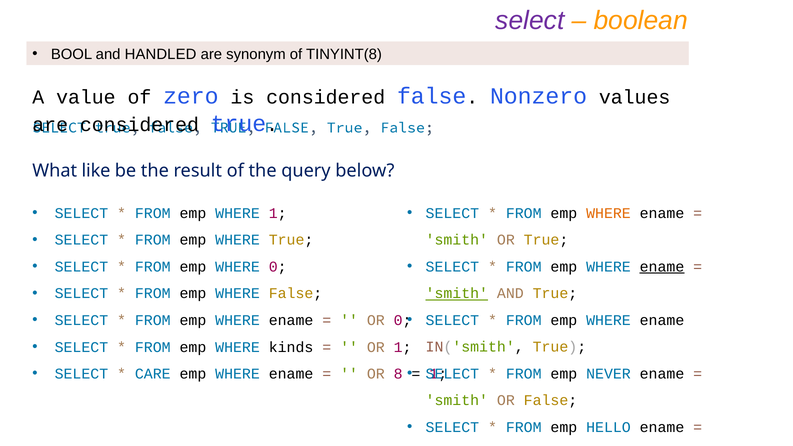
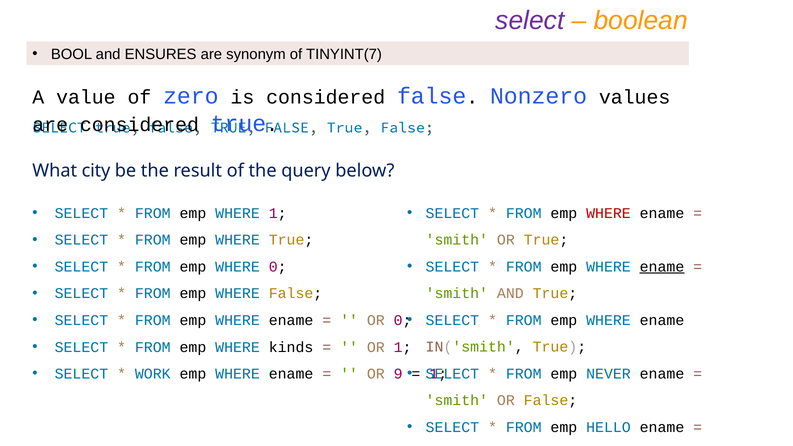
HANDLED: HANDLED -> ENSURES (161, 54)
TINYINT(8: TINYINT(8 -> TINYINT(7 (344, 54)
like: like -> city (96, 171)
WHERE colour: orange -> red (608, 213)
smith underline: present -> none (457, 294)
CARE: CARE -> WORK (153, 374)
8: 8 -> 9 (398, 374)
